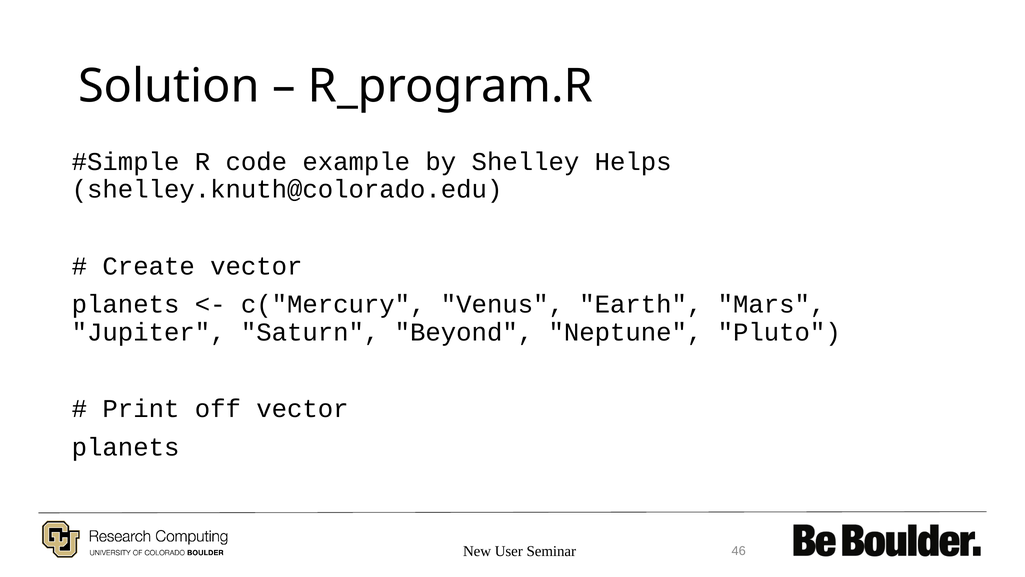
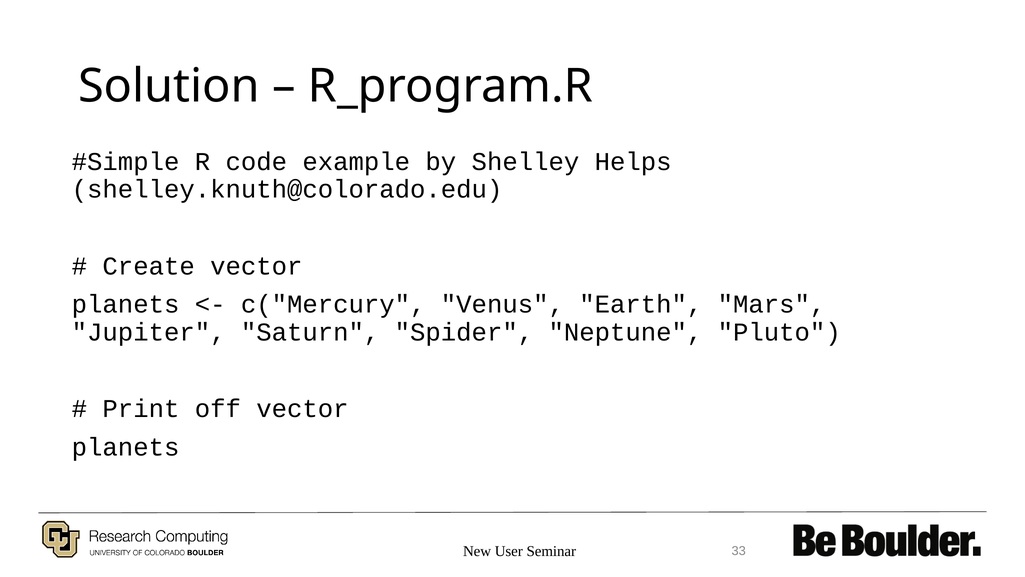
Beyond: Beyond -> Spider (464, 332)
46: 46 -> 33 (739, 551)
